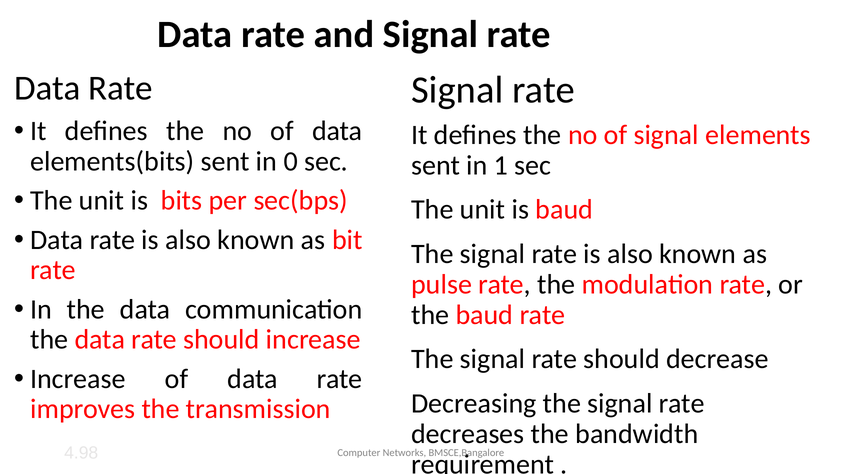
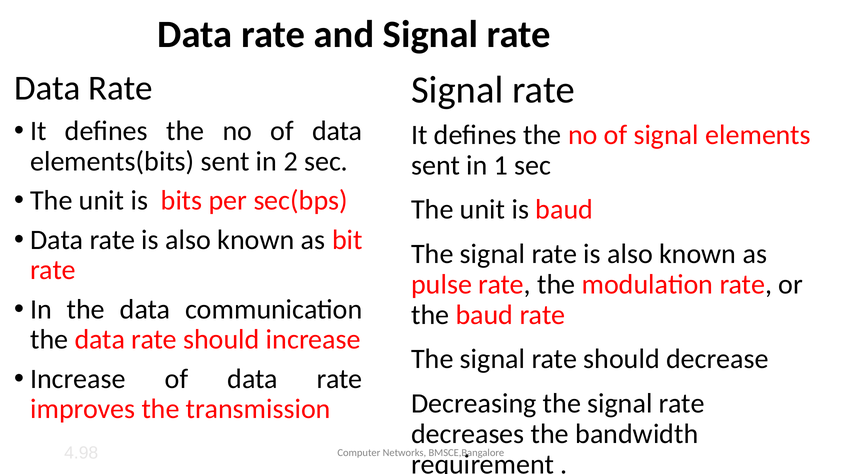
0: 0 -> 2 (291, 161)
